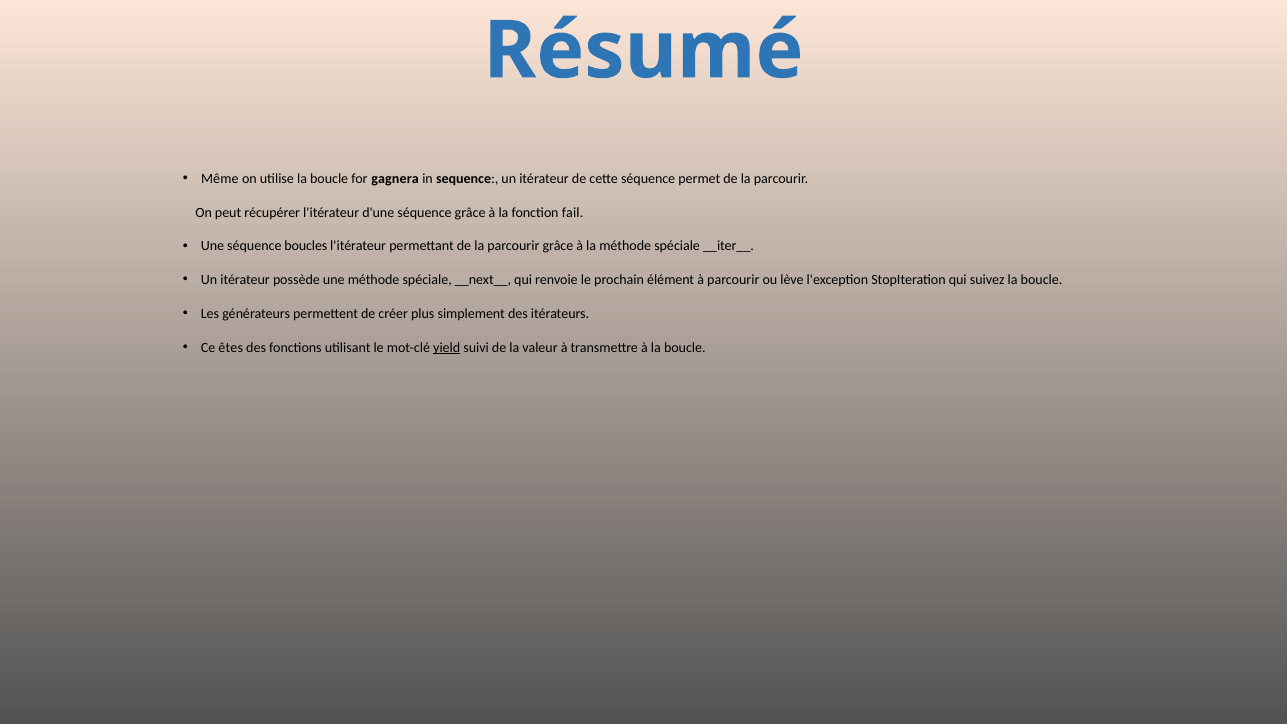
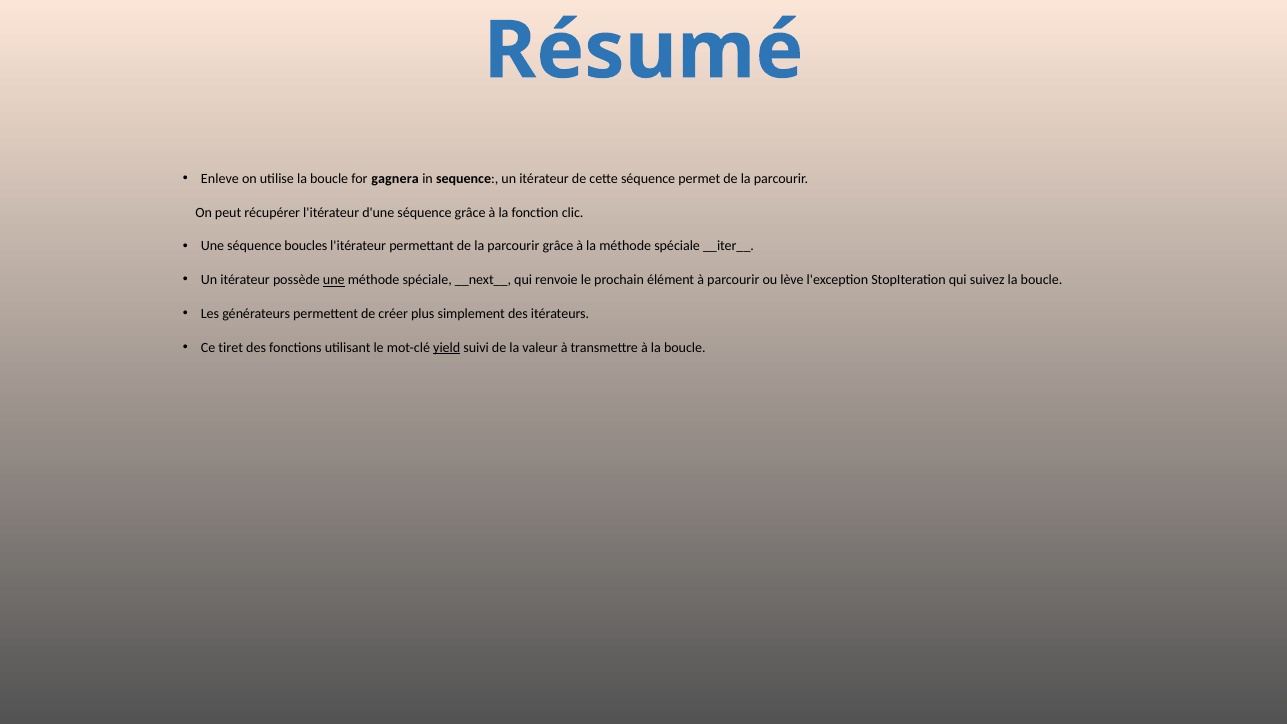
Même: Même -> Enleve (220, 179)
fail: fail -> clic (573, 212)
une underline: none -> present (334, 280)
êtes: êtes -> tiret (231, 347)
